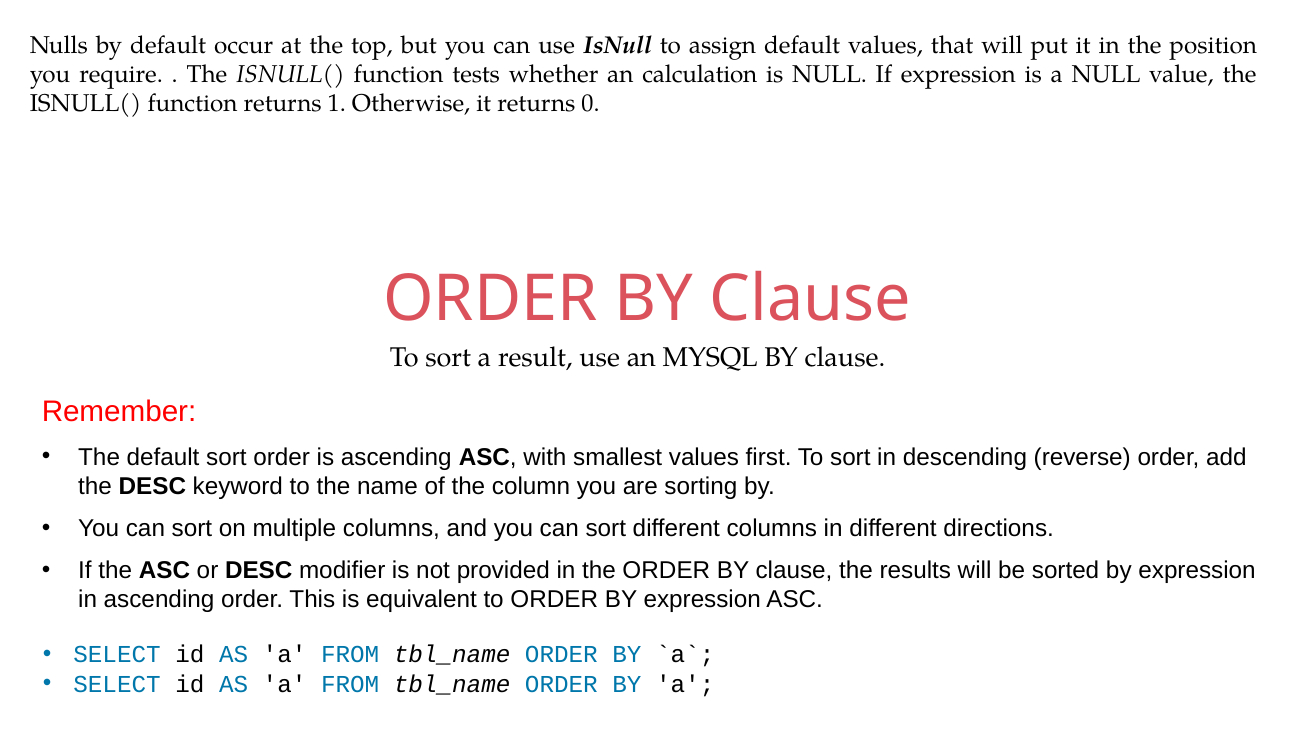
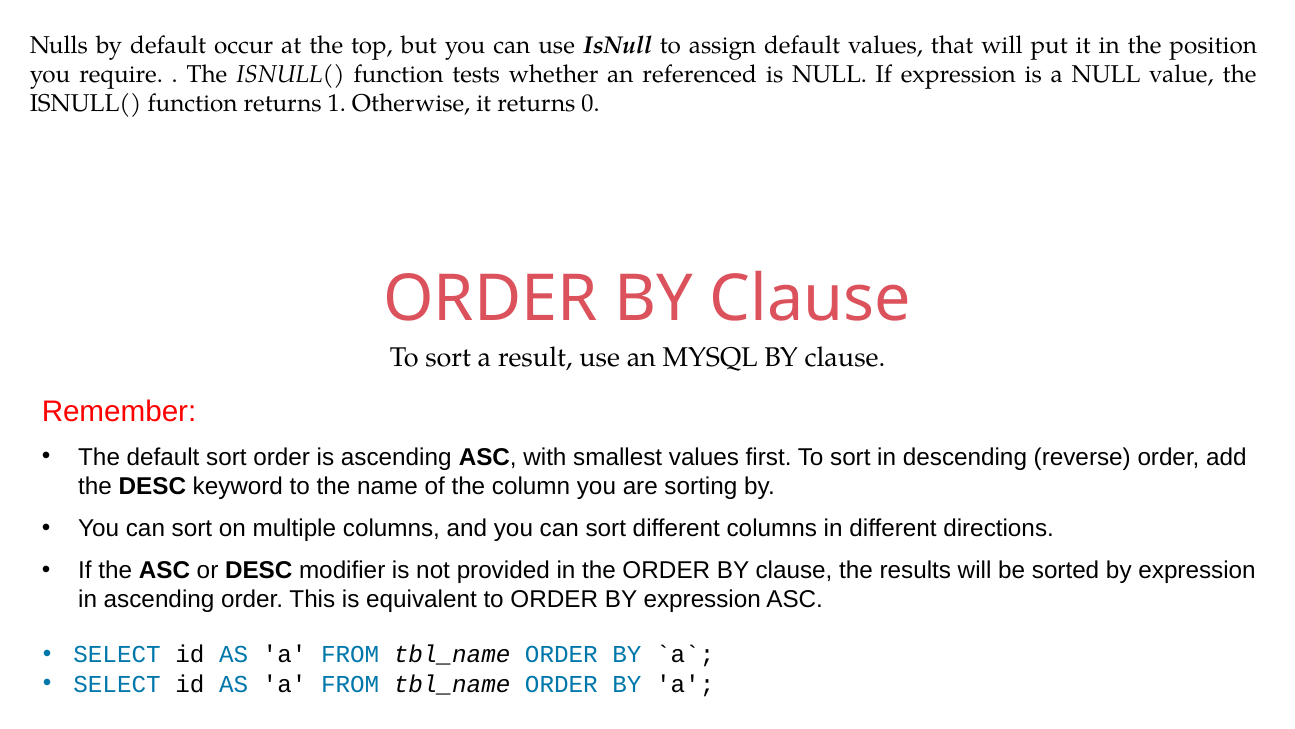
calculation: calculation -> referenced (700, 74)
